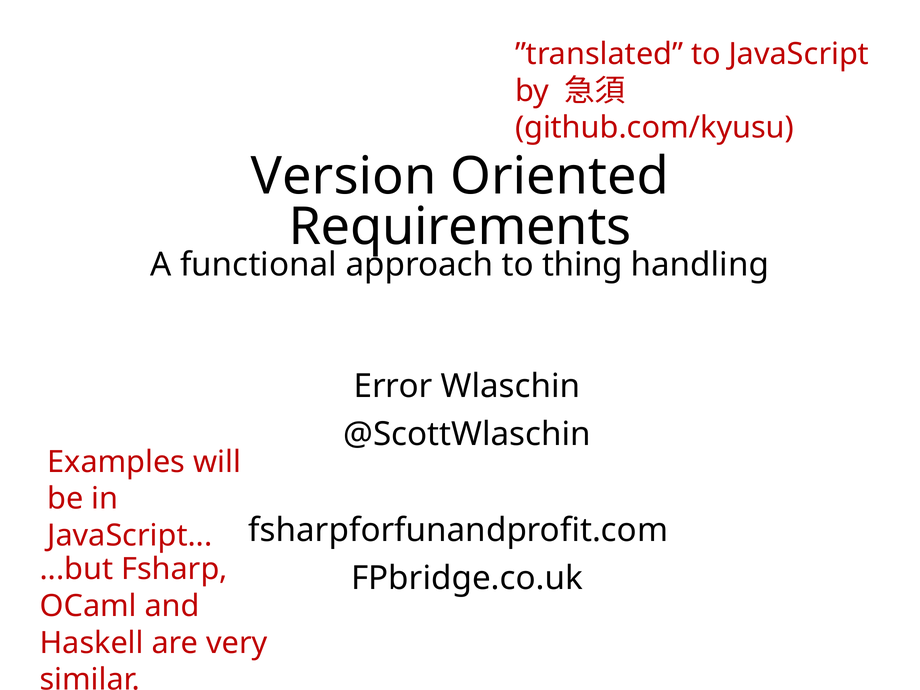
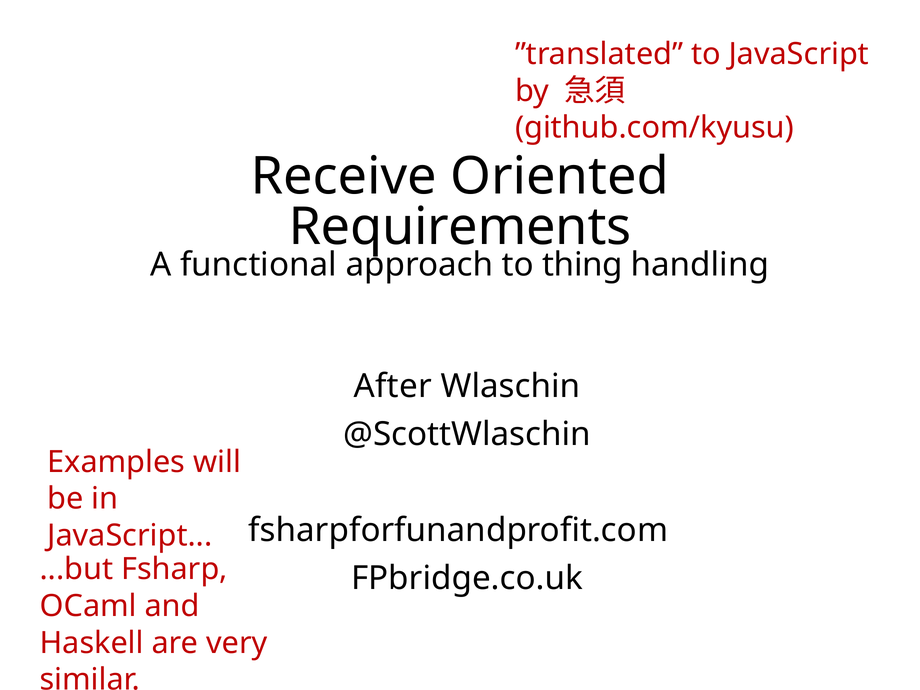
Version: Version -> Receive (344, 176)
Error: Error -> After (393, 386)
